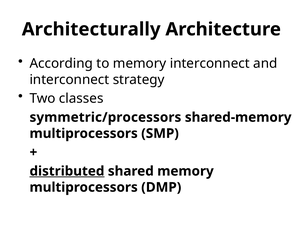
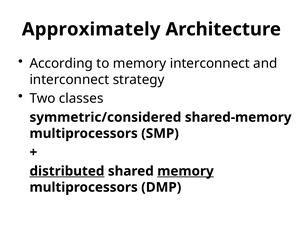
Architecturally: Architecturally -> Approximately (91, 29)
symmetric/processors: symmetric/processors -> symmetric/considered (105, 117)
memory underline: none -> present (185, 171)
